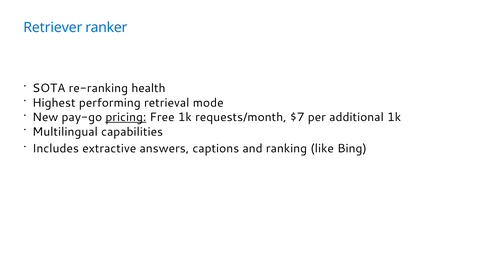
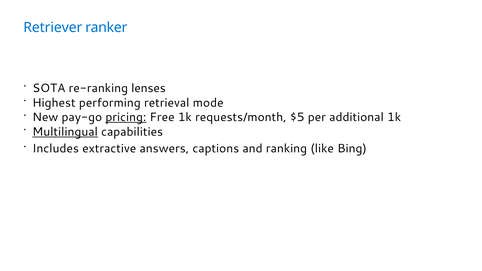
health: health -> lenses (148, 88)
$7: $7 -> $5 (297, 117)
Multilingual underline: none -> present (65, 132)
